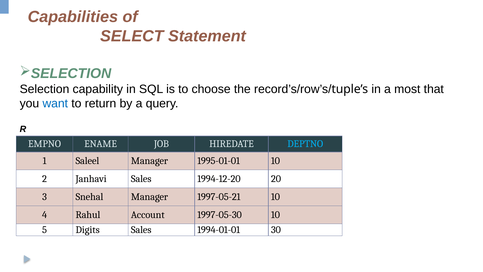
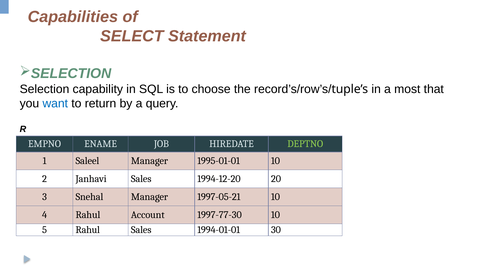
DEPTNO colour: light blue -> light green (305, 144)
1997-05-30: 1997-05-30 -> 1997-77-30 (220, 215)
5 Digits: Digits -> Rahul (88, 229)
